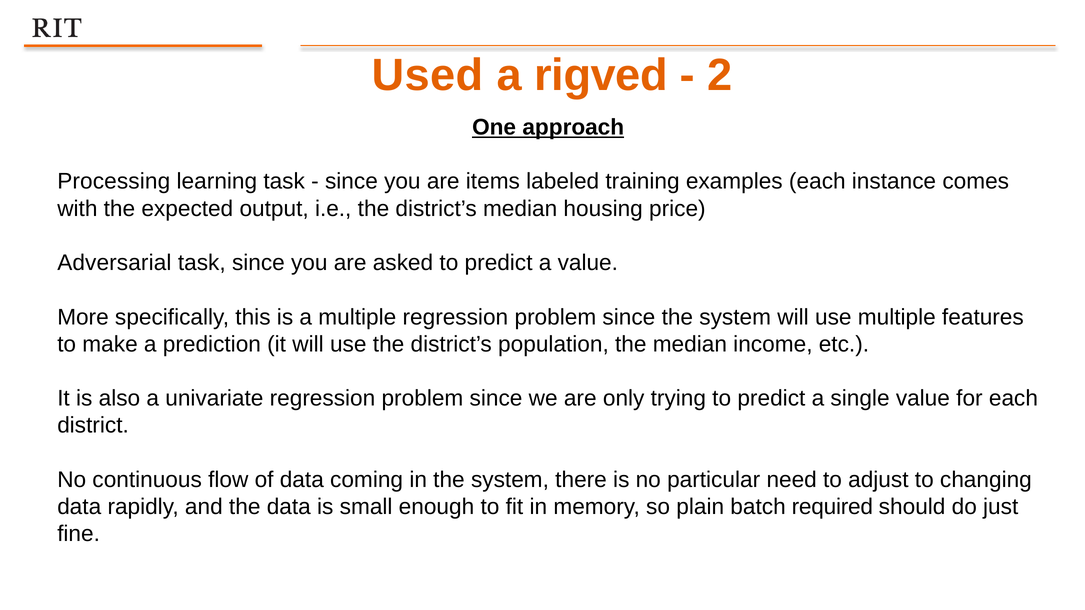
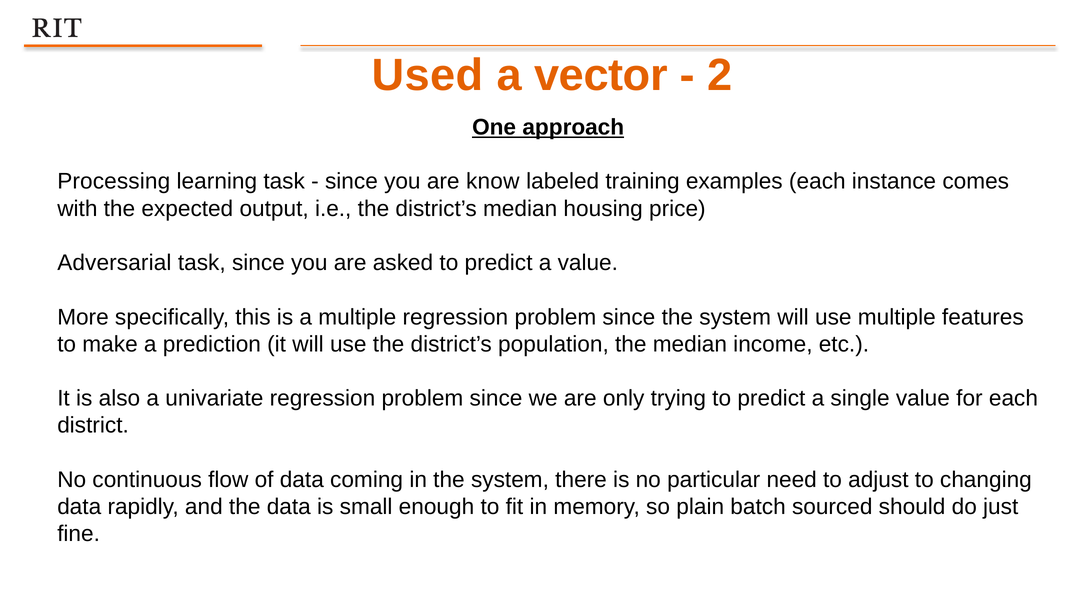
rigved: rigved -> vector (601, 75)
items: items -> know (493, 182)
required: required -> sourced (832, 507)
